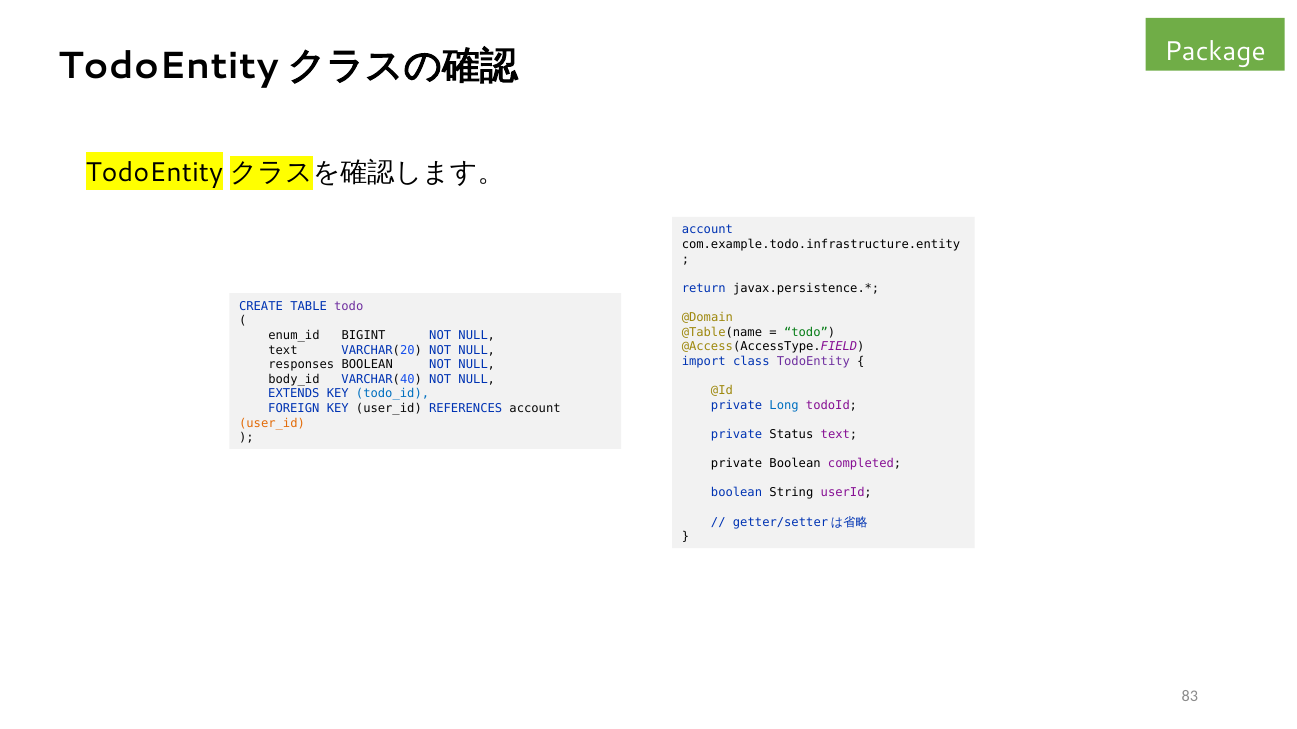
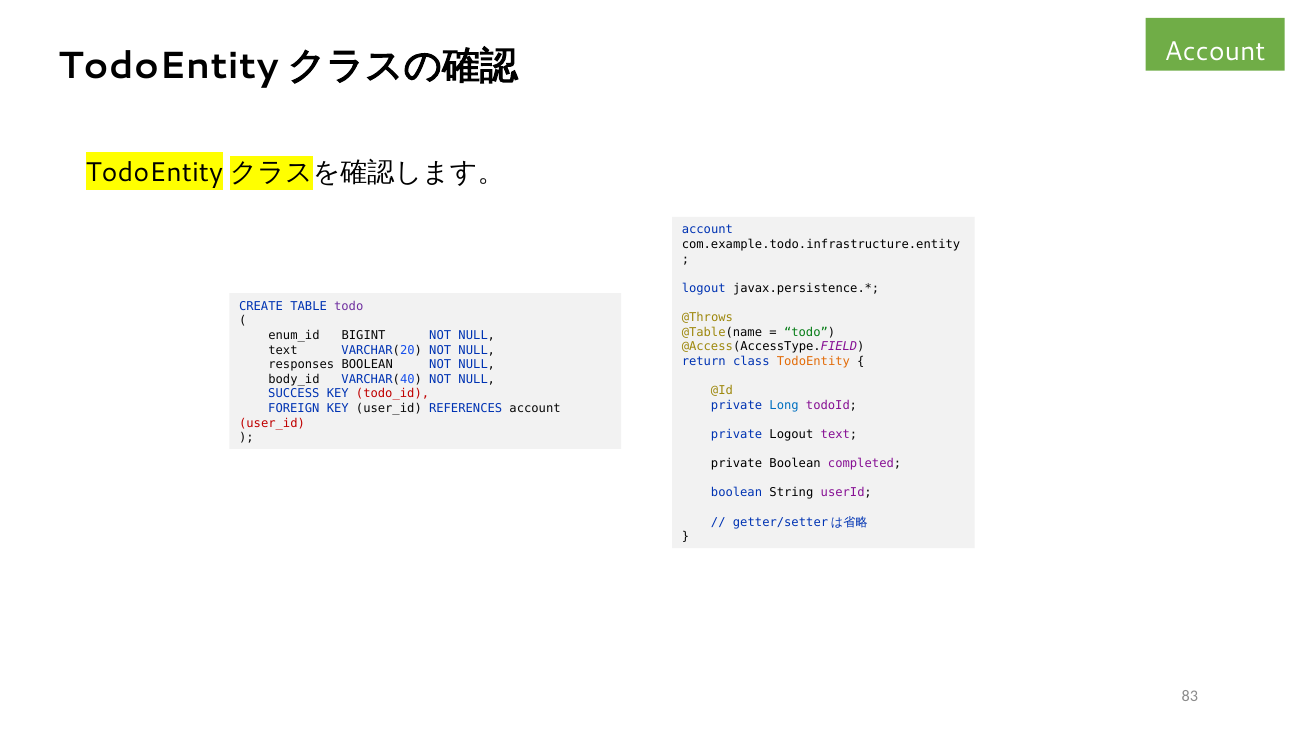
Package: Package -> Account (1215, 52)
return: return -> logout (704, 289)
@Domain: @Domain -> @Throws (707, 318)
import: import -> return (704, 362)
TodoEntity colour: purple -> orange (813, 362)
EXTENDS: EXTENDS -> SUCCESS (294, 394)
todo_id colour: blue -> red (393, 394)
user_id colour: orange -> red (272, 423)
private Status: Status -> Logout (791, 435)
